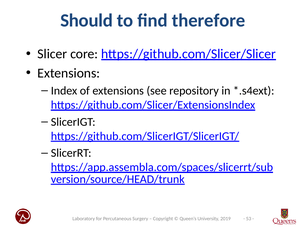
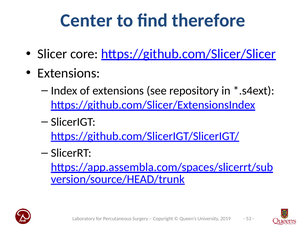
Should: Should -> Center (86, 20)
